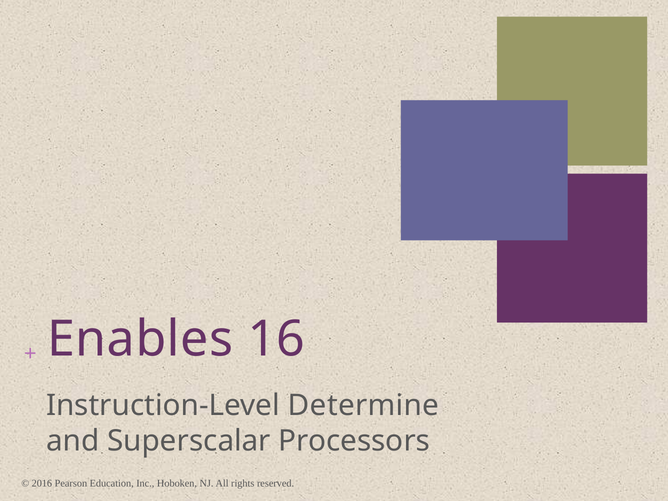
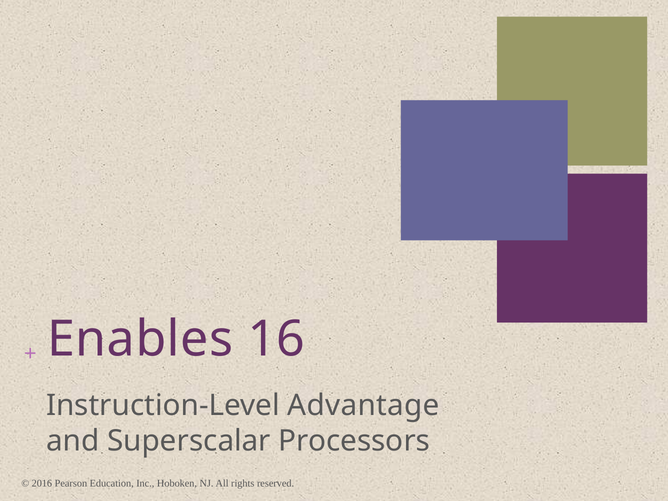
Determine: Determine -> Advantage (364, 405)
